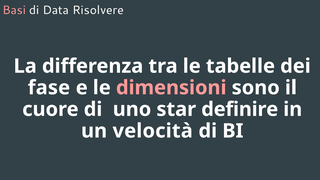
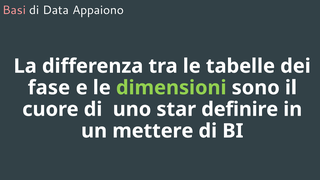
Risolvere: Risolvere -> Appaiono (98, 10)
dimensioni colour: pink -> light green (171, 88)
velocità: velocità -> mettere (153, 131)
